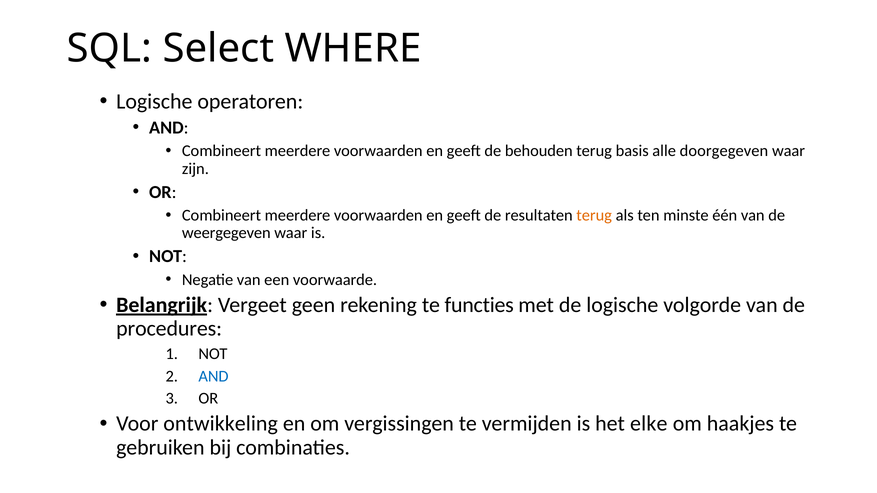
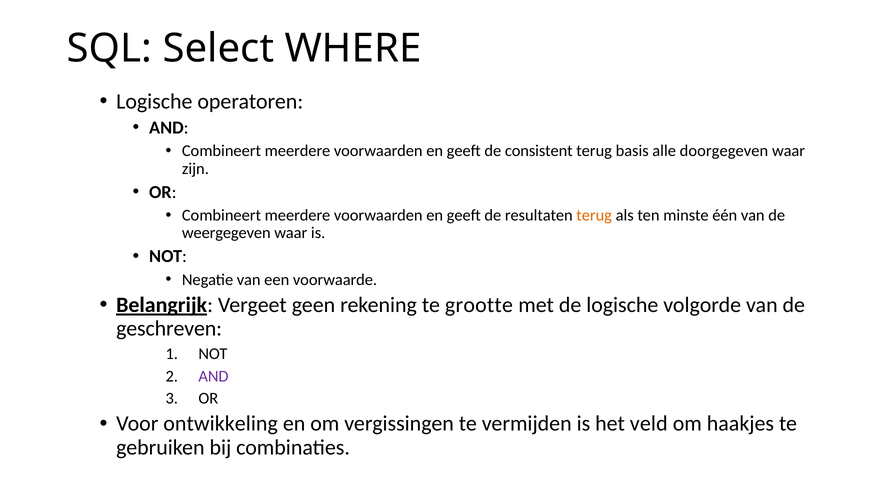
behouden: behouden -> consistent (539, 151)
functies: functies -> grootte (479, 305)
procedures: procedures -> geschreven (169, 329)
AND colour: blue -> purple (214, 376)
elke: elke -> veld (649, 424)
